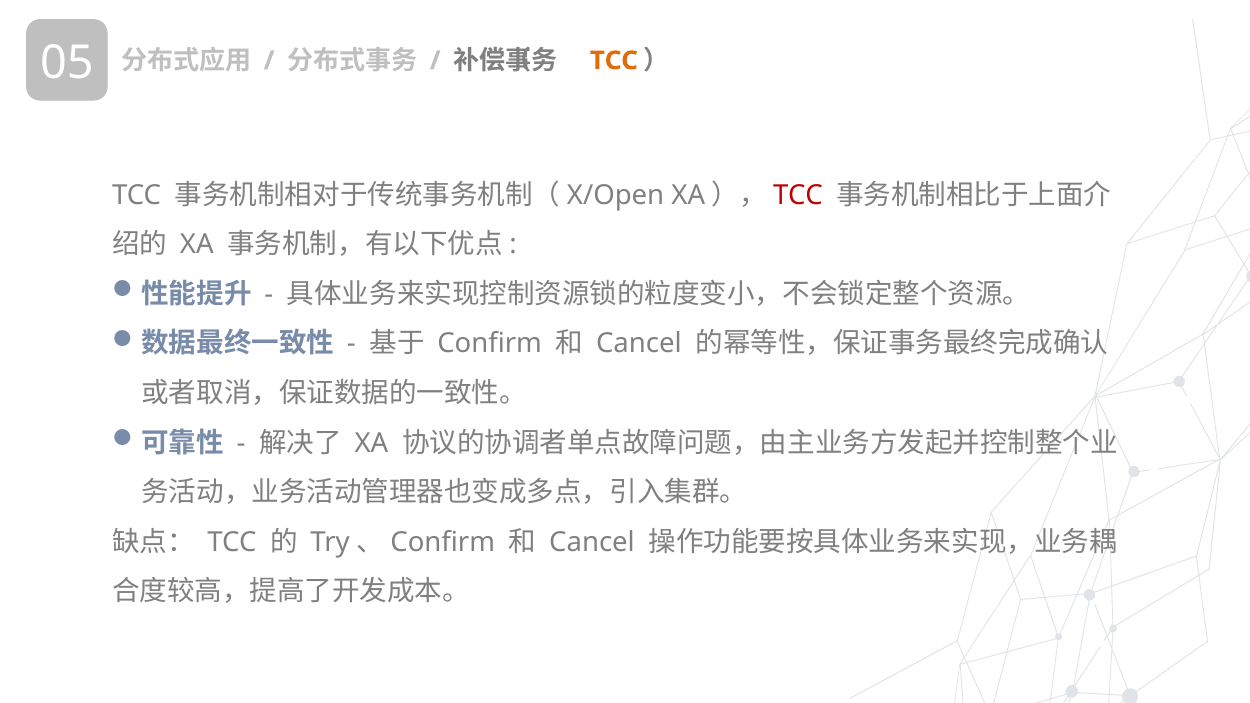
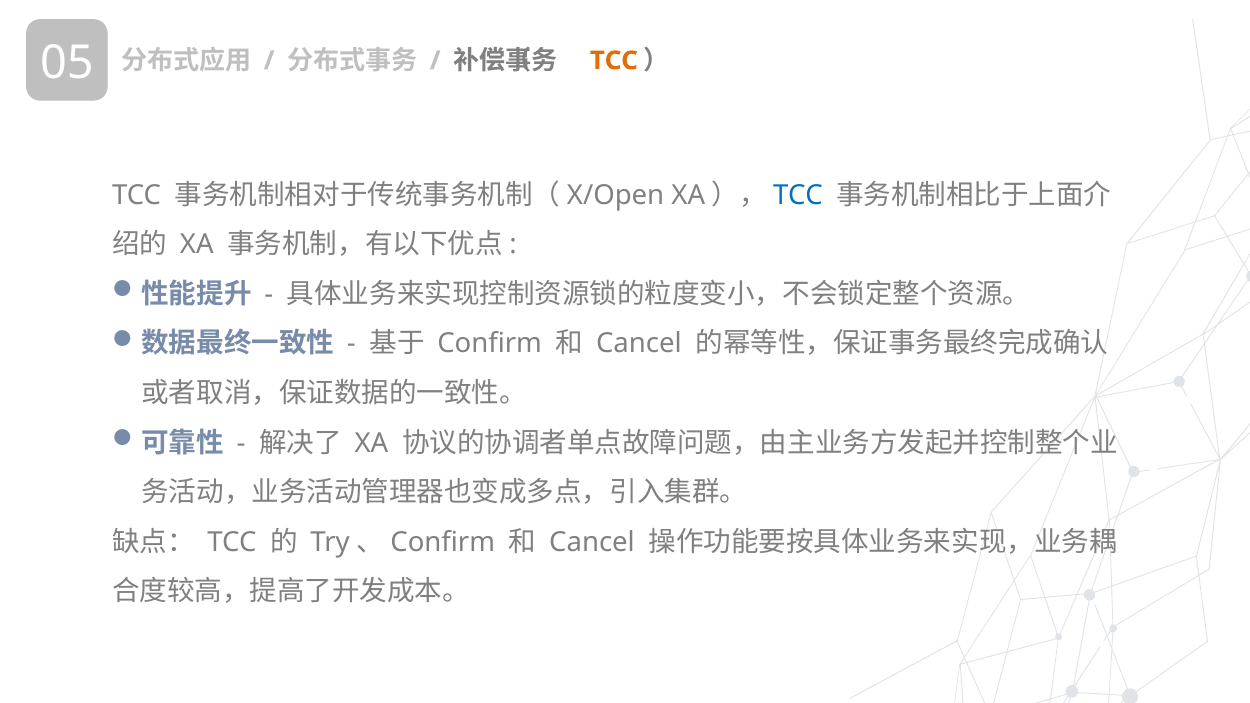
TCC colour: red -> blue (798, 195)
